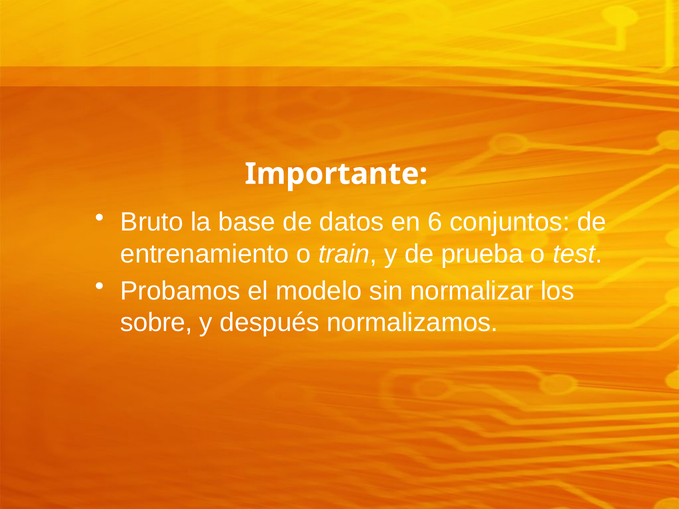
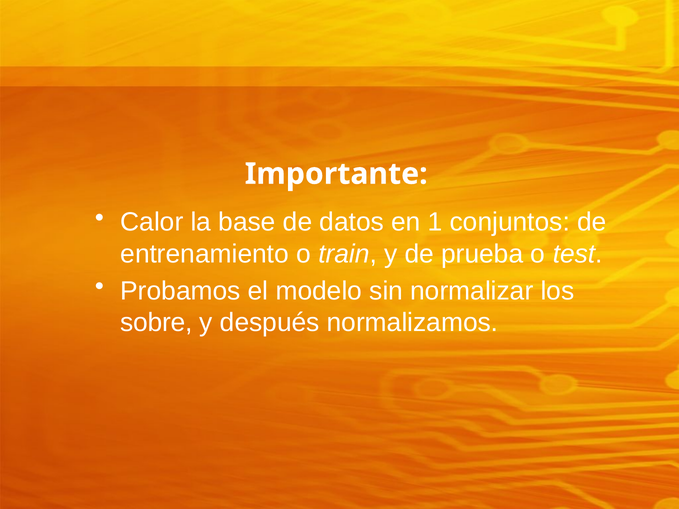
Bruto: Bruto -> Calor (152, 222)
6: 6 -> 1 (435, 222)
